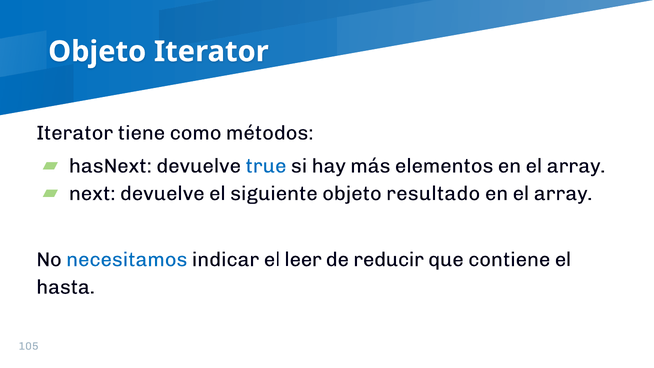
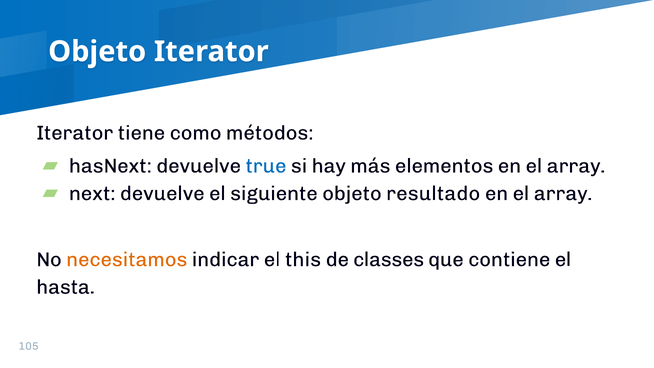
necesitamos colour: blue -> orange (127, 259)
leer: leer -> this (303, 259)
reducir: reducir -> classes (389, 259)
